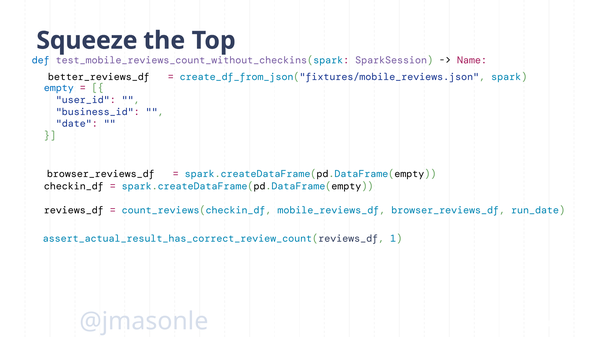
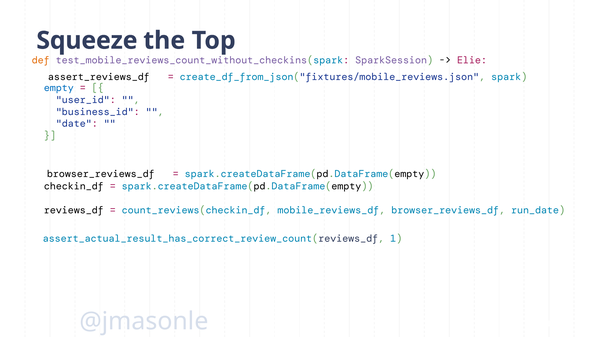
def colour: blue -> orange (41, 60)
Name: Name -> Elie (472, 60)
better_reviews_df: better_reviews_df -> assert_reviews_df (99, 77)
